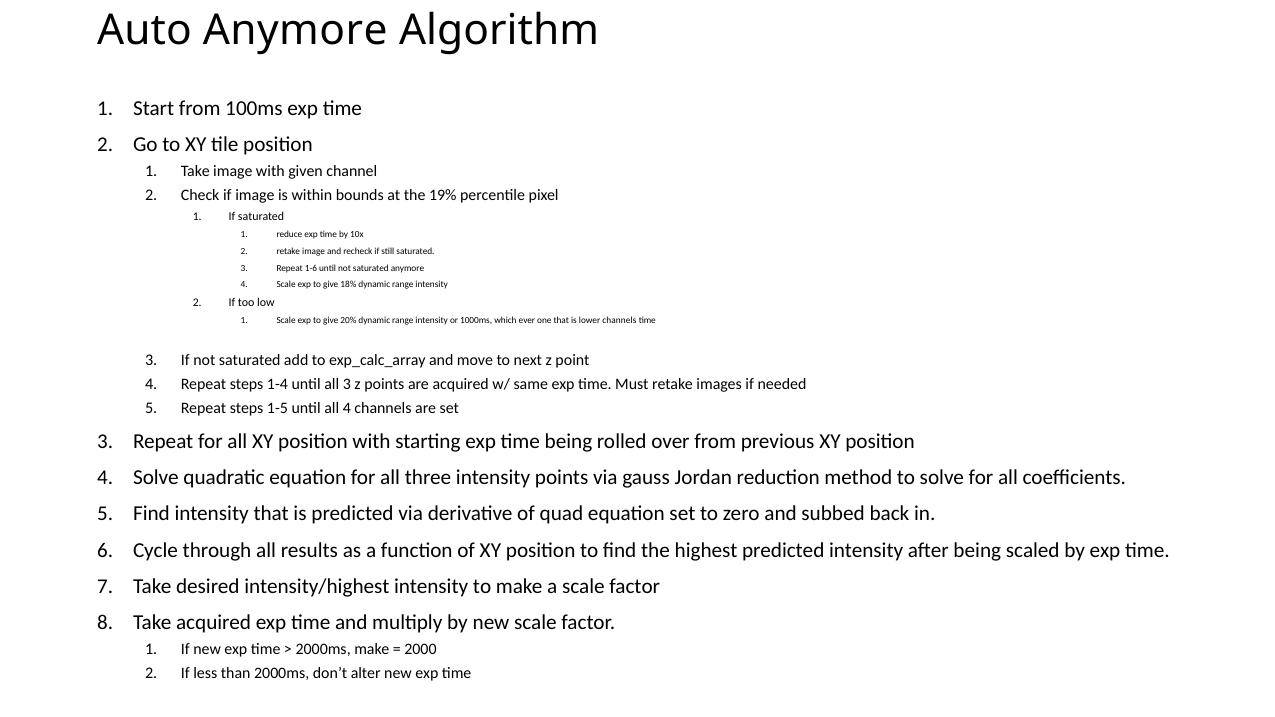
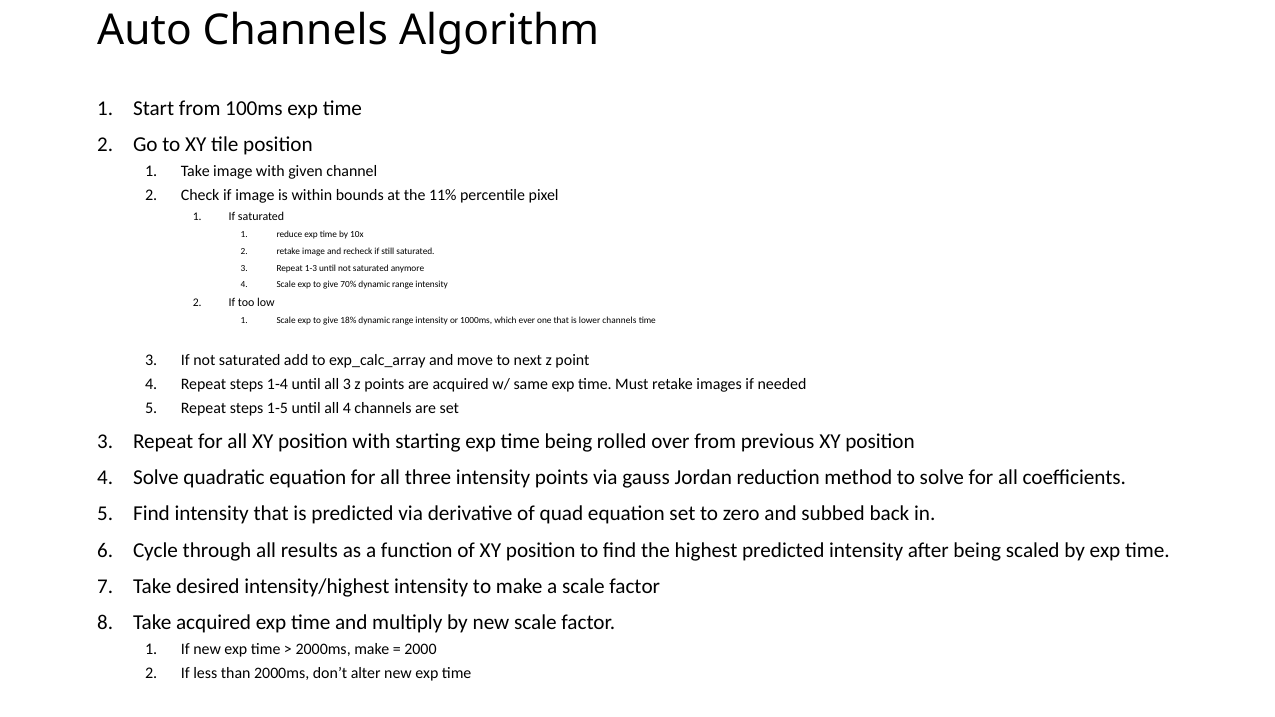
Auto Anymore: Anymore -> Channels (295, 31)
19%: 19% -> 11% (443, 195)
1-6: 1-6 -> 1-3 (311, 268)
18%: 18% -> 70% (348, 285)
20%: 20% -> 18% (348, 321)
